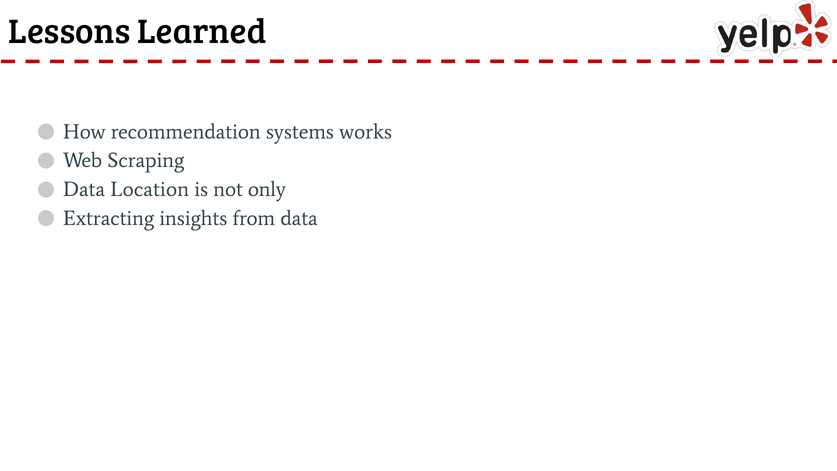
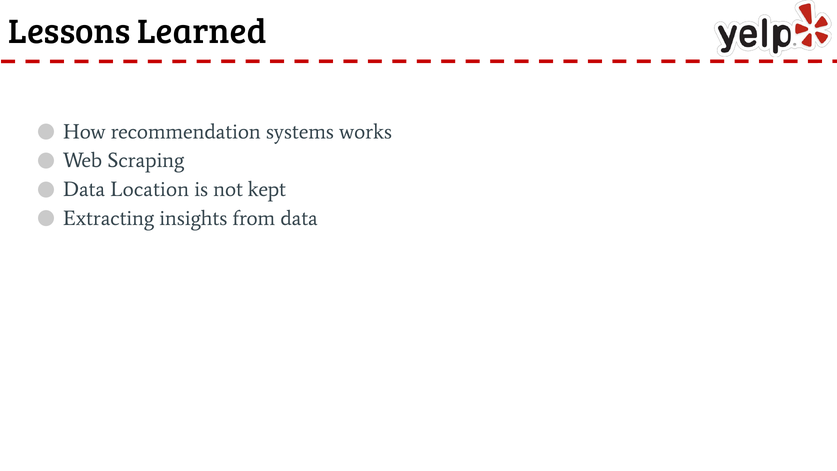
only: only -> kept (267, 189)
